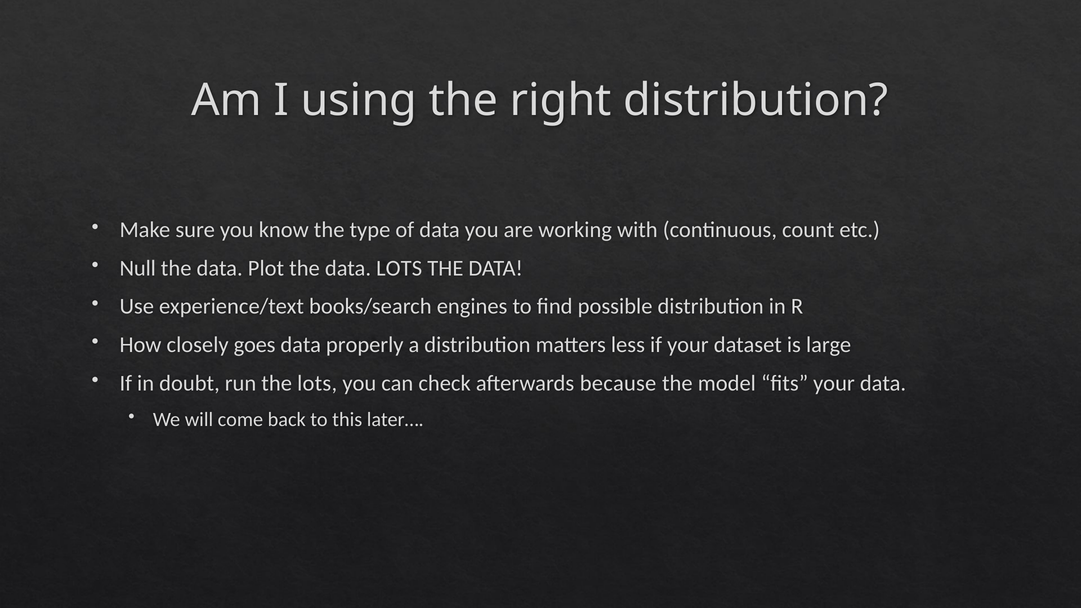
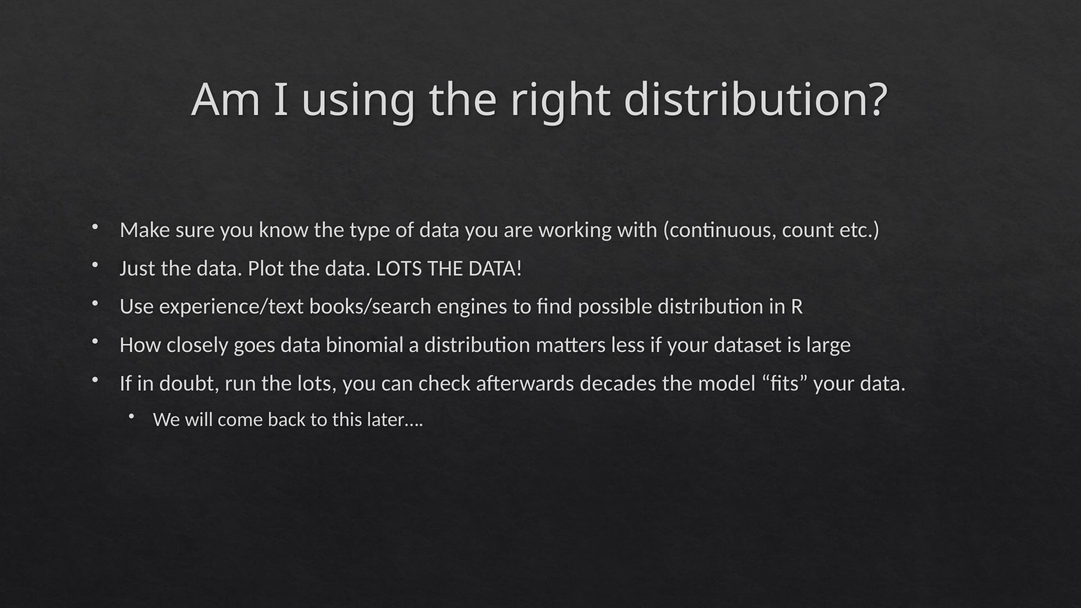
Null: Null -> Just (138, 268)
properly: properly -> binomial (365, 345)
because: because -> decades (618, 383)
